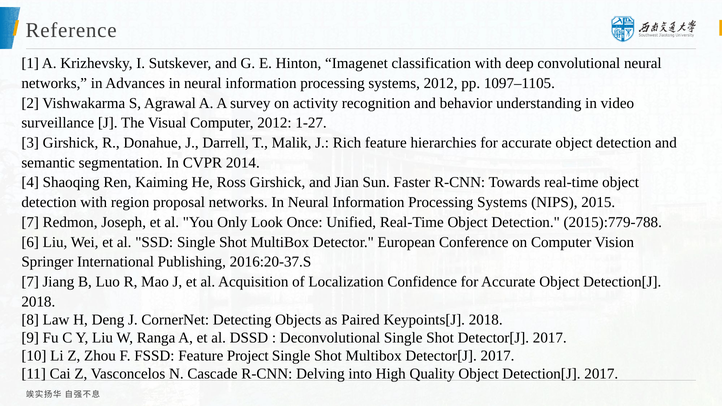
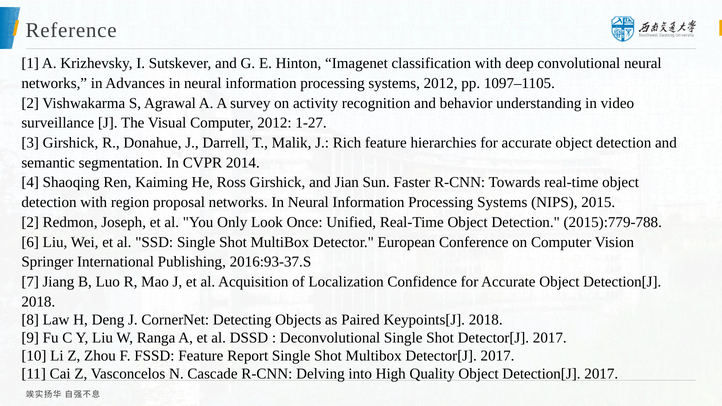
7: 7 -> 2 (30, 222)
2016:20-37.S: 2016:20-37.S -> 2016:93-37.S (270, 262)
Project: Project -> Report (248, 356)
